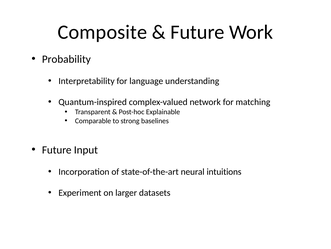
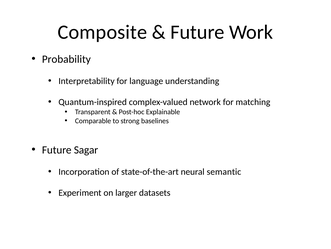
Input: Input -> Sagar (86, 149)
intuitions: intuitions -> semantic (224, 171)
